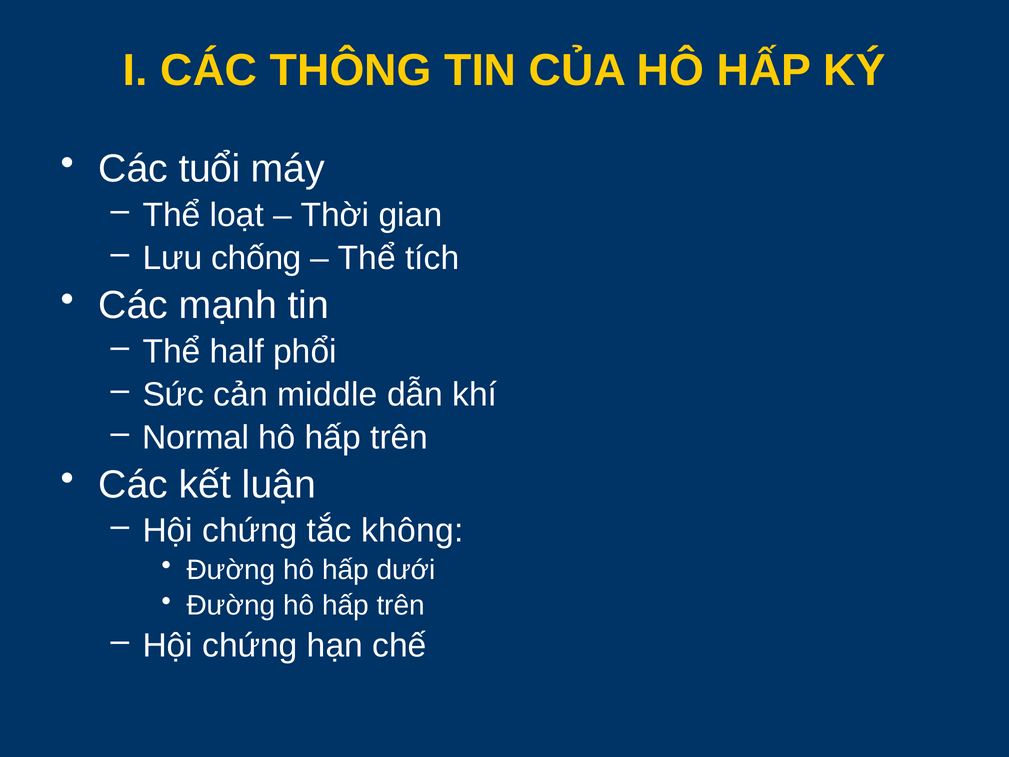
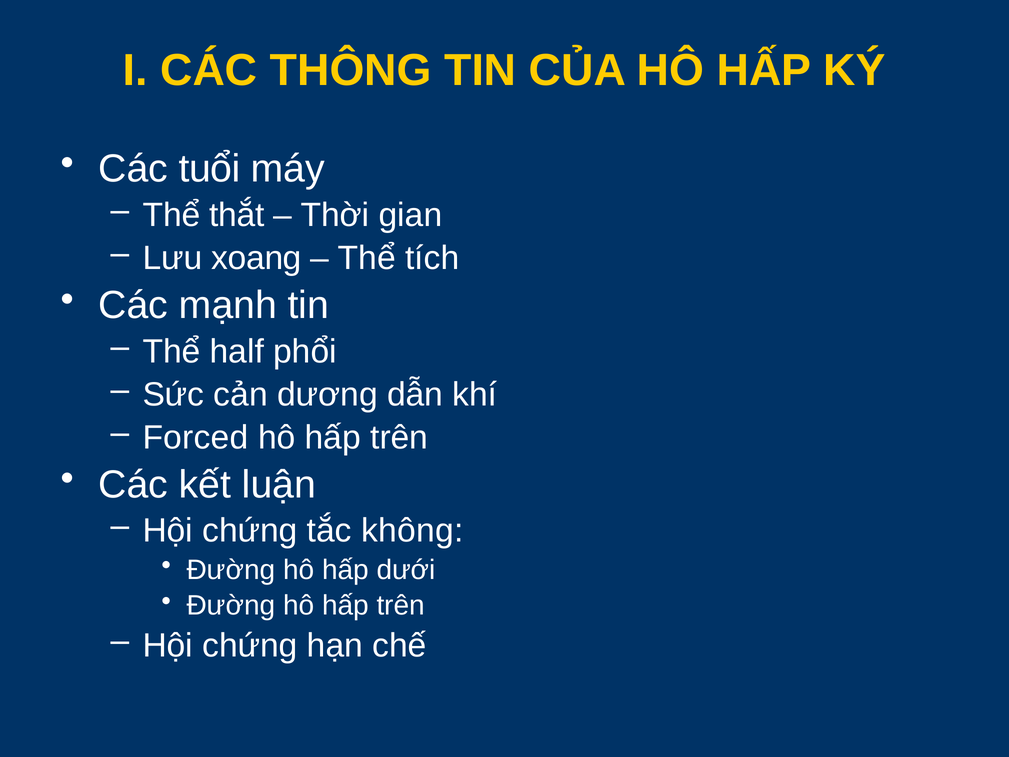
loạt: loạt -> thắt (237, 215)
chống: chống -> xoang (257, 258)
middle: middle -> dương (327, 394)
Normal: Normal -> Forced (195, 437)
